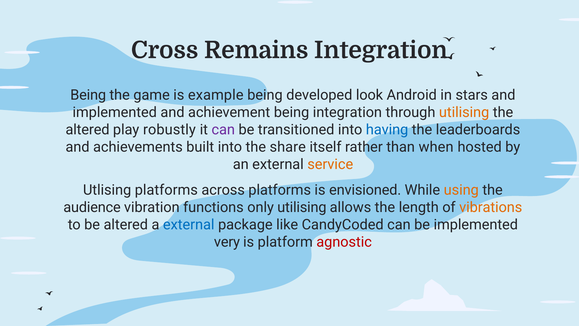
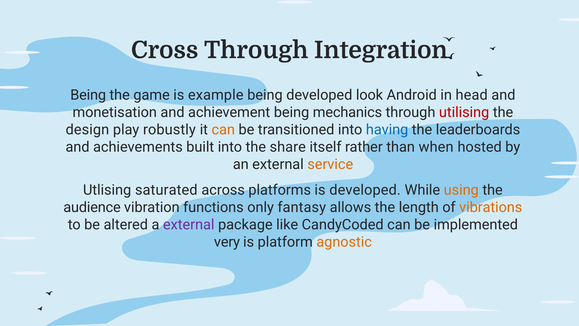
Cross Remains: Remains -> Through (256, 50)
stars: stars -> head (472, 95)
implemented: implemented -> monetisation (115, 112)
being integration: integration -> mechanics (347, 112)
utilising colour: orange -> red (464, 112)
altered: altered -> design (87, 130)
can colour: purple -> orange (223, 130)
Utlising platforms: platforms -> saturated (166, 190)
is envisioned: envisioned -> developed (365, 190)
only utilising: utilising -> fantasy (302, 207)
external colour: blue -> purple (189, 224)
agnostic colour: red -> orange (344, 242)
